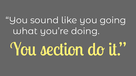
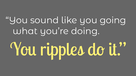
section: section -> ripples (62, 50)
